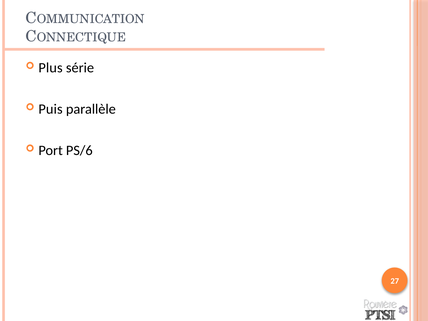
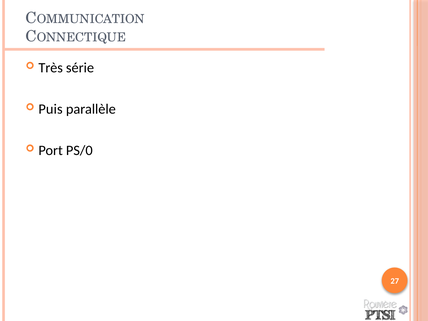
Plus: Plus -> Très (51, 68)
PS/6: PS/6 -> PS/0 (79, 150)
